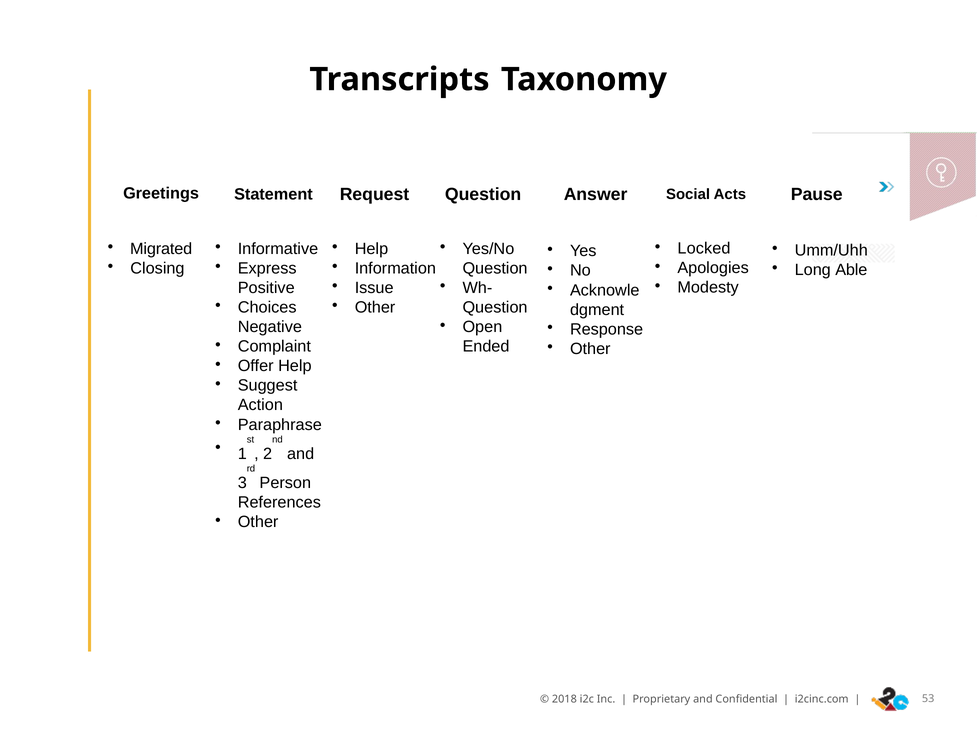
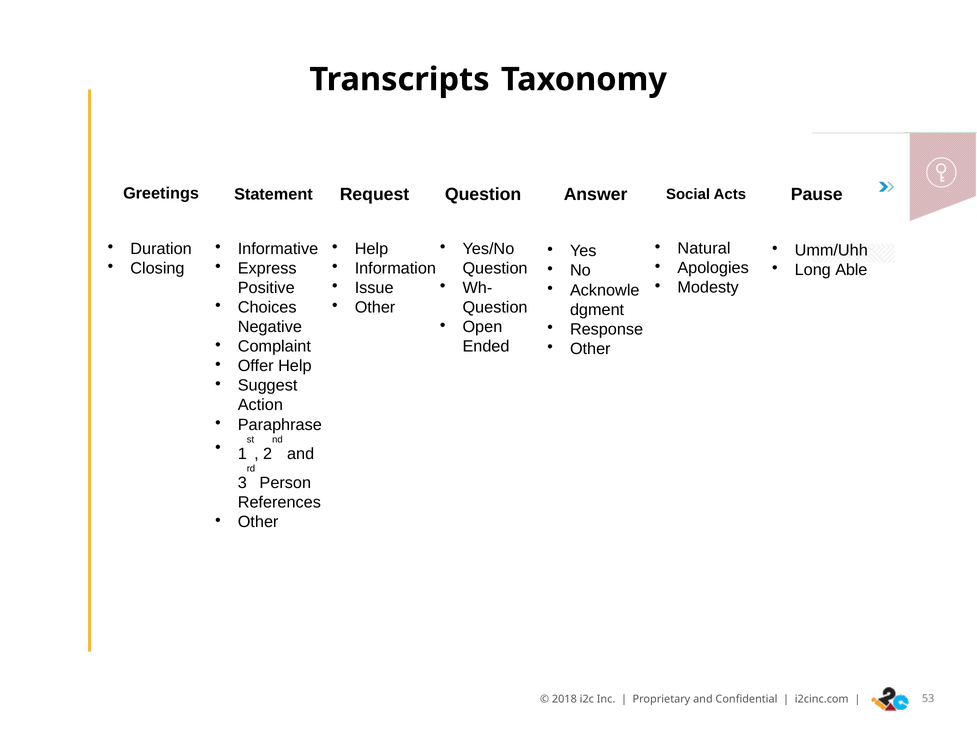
Locked: Locked -> Natural (704, 248)
Migrated: Migrated -> Duration (161, 249)
